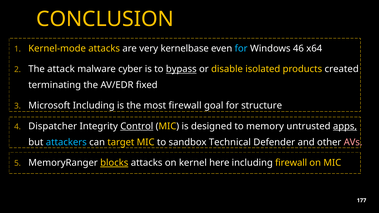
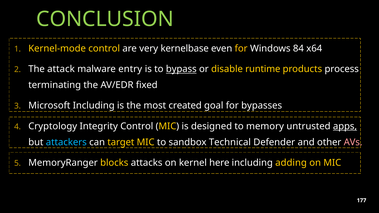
CONCLUSION colour: yellow -> light green (105, 19)
Kernel-mode attacks: attacks -> control (104, 49)
for colour: light blue -> yellow (241, 49)
46: 46 -> 84 (298, 49)
cyber: cyber -> entry (130, 69)
isolated: isolated -> runtime (263, 69)
created: created -> process (342, 69)
most firewall: firewall -> created (185, 106)
structure: structure -> bypasses (262, 106)
Dispatcher: Dispatcher -> Cryptology (53, 126)
Control underline: present -> none (137, 126)
blocks underline: present -> none (114, 163)
including firewall: firewall -> adding (291, 163)
